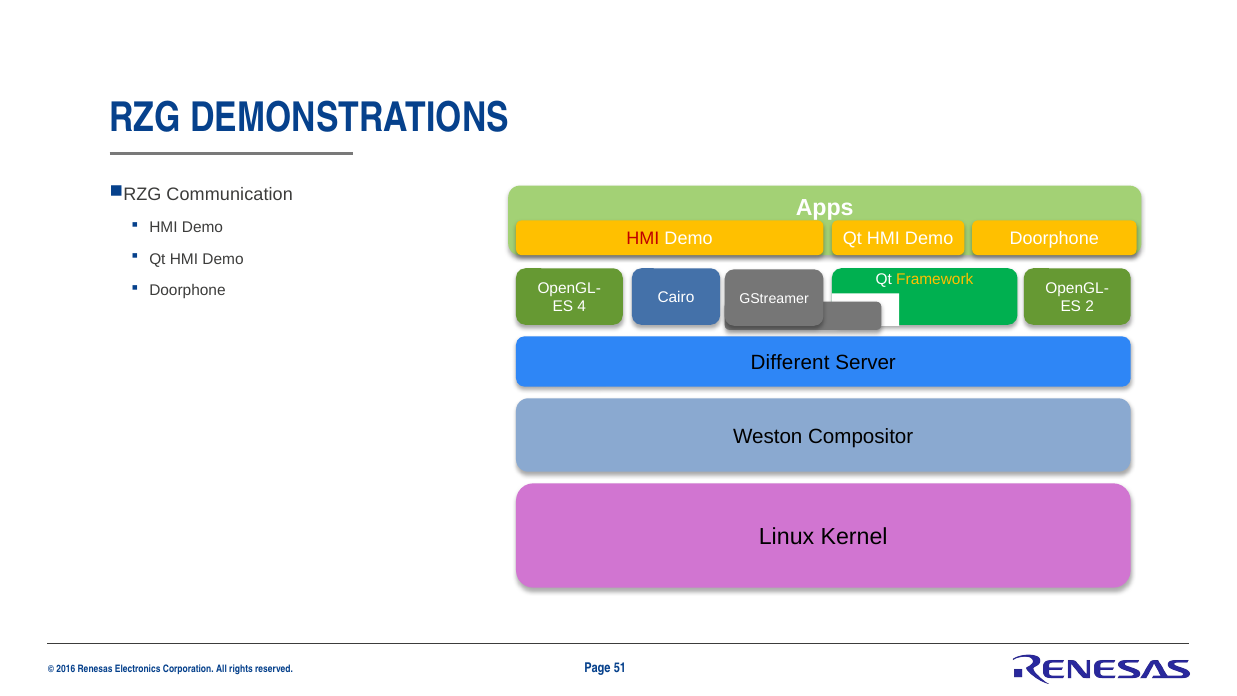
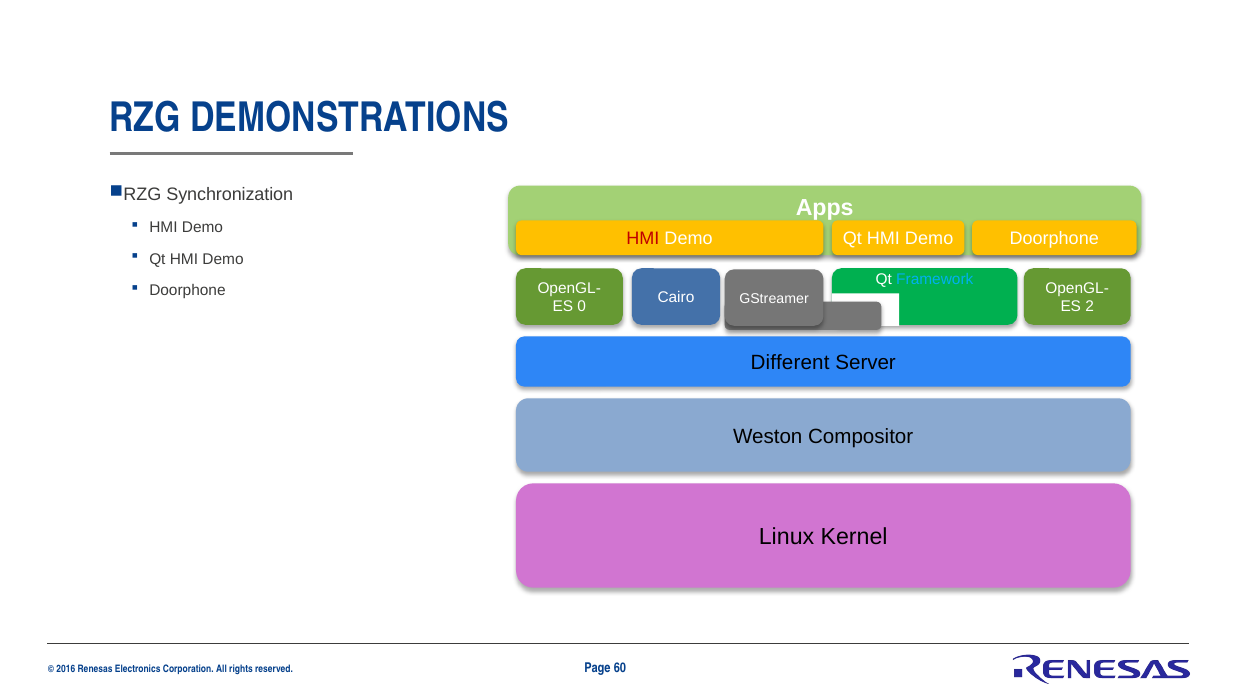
Communication: Communication -> Synchronization (230, 195)
Framework colour: yellow -> light blue (935, 279)
4: 4 -> 0 (582, 307)
51: 51 -> 60 (620, 668)
